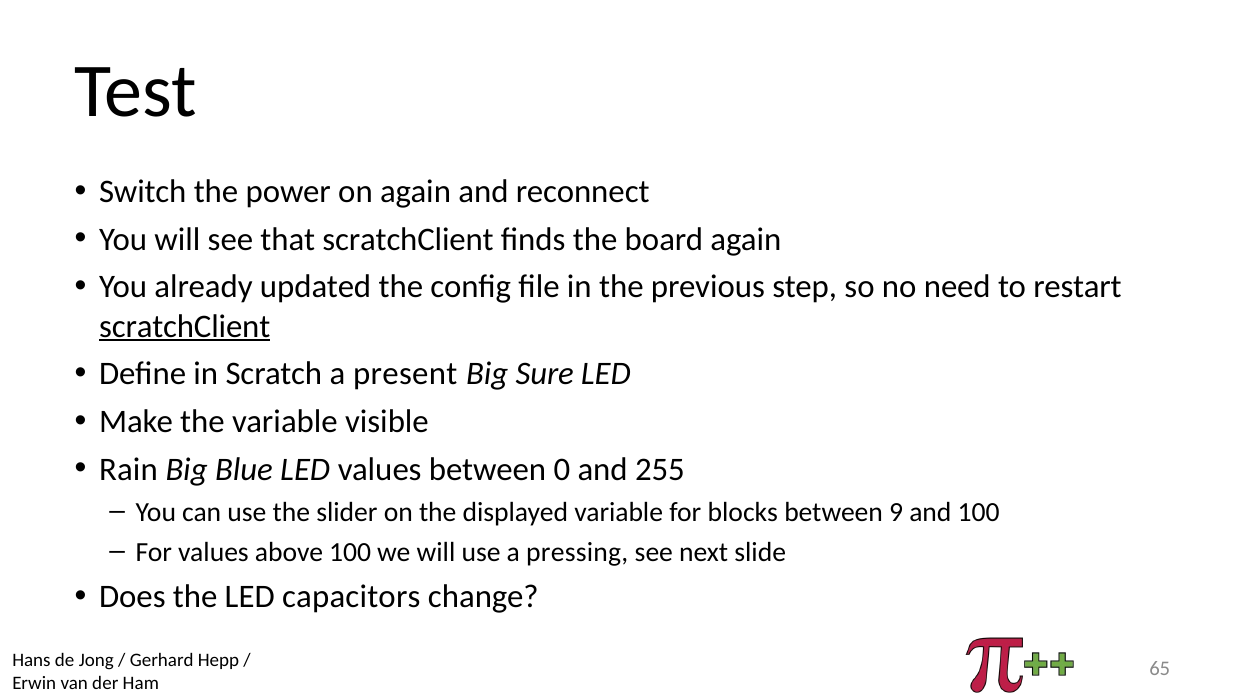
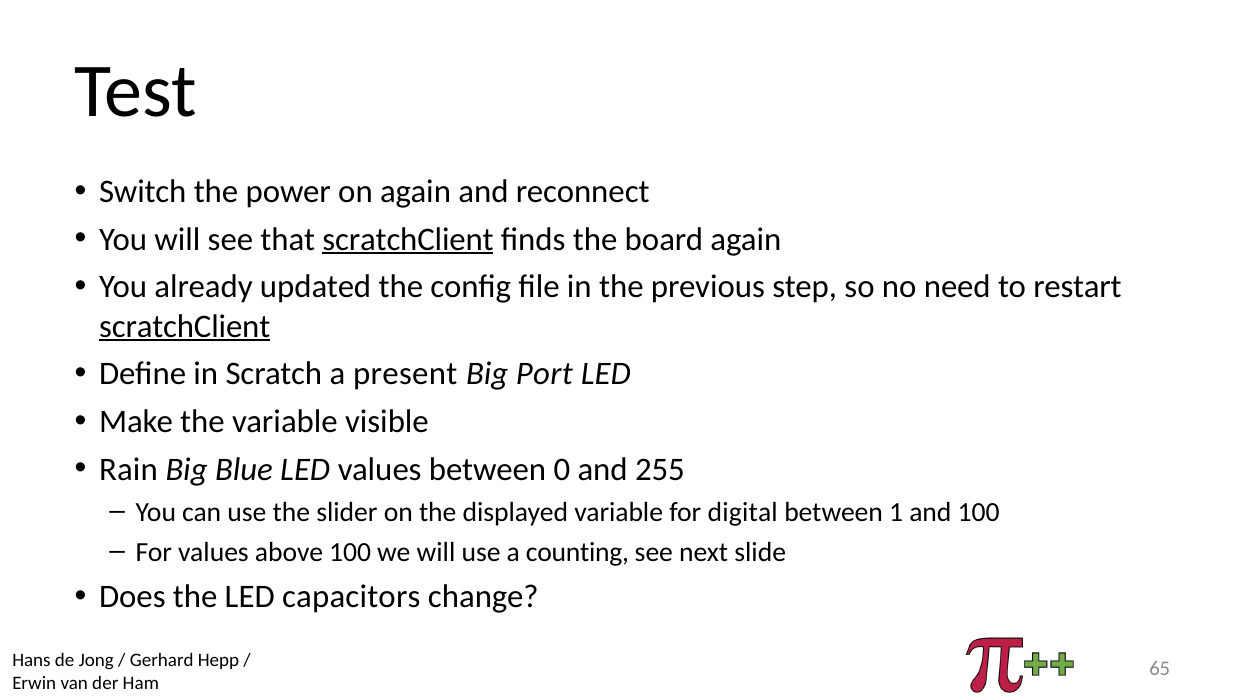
scratchClient underline: none -> present (408, 239)
Sure: Sure -> Port (544, 374)
blocks: blocks -> digital (743, 512)
9: 9 -> 1 (896, 512)
pressing: pressing -> counting (577, 552)
